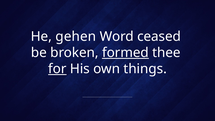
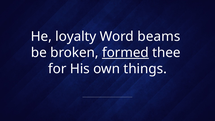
gehen: gehen -> loyalty (76, 37)
ceased: ceased -> beams (159, 37)
for underline: present -> none (57, 69)
